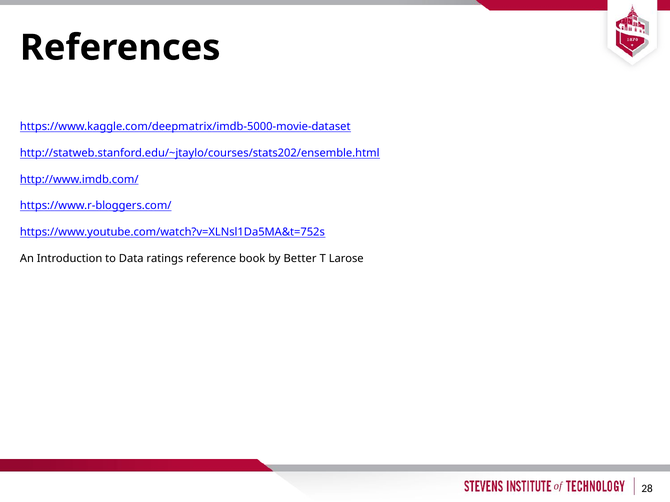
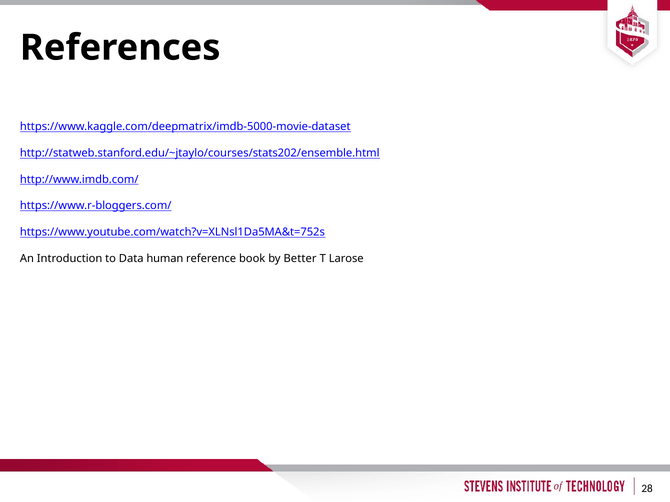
ratings: ratings -> human (165, 259)
